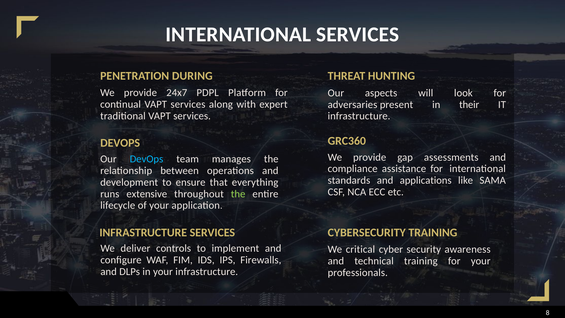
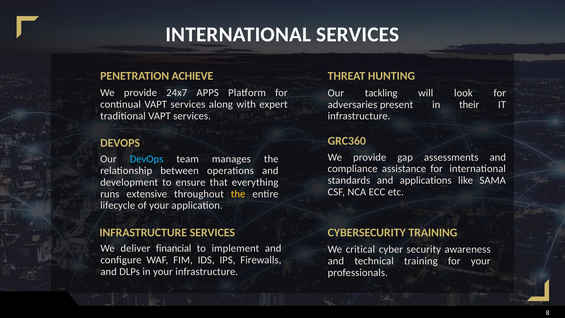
DURING: DURING -> ACHIEVE (192, 76)
PDPL: PDPL -> APPS (208, 93)
aspects: aspects -> tackling (381, 93)
the colour: light green -> yellow (238, 194)
controls: controls -> financial (174, 248)
